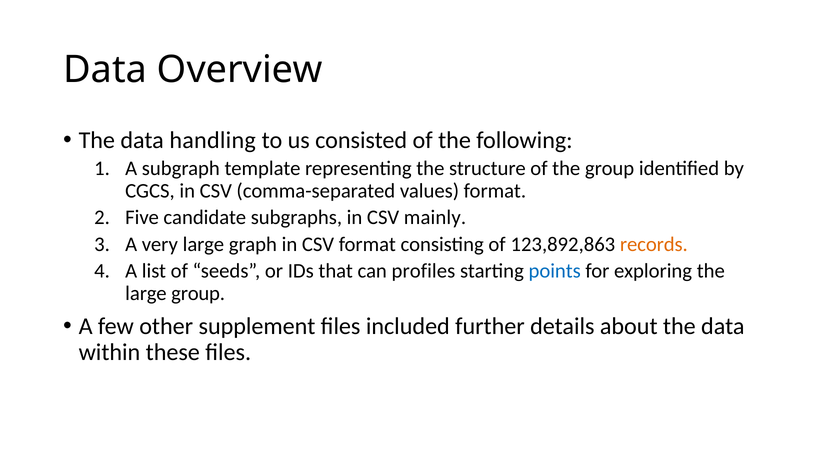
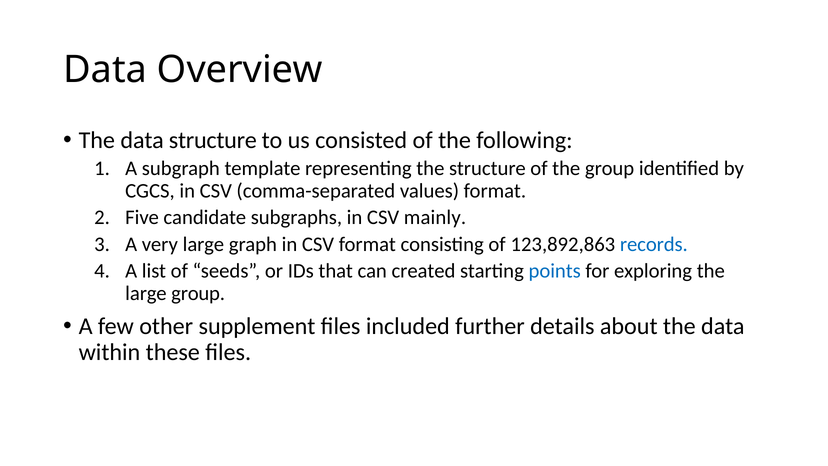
data handling: handling -> structure (213, 140)
records colour: orange -> blue (654, 244)
profiles: profiles -> created (423, 271)
